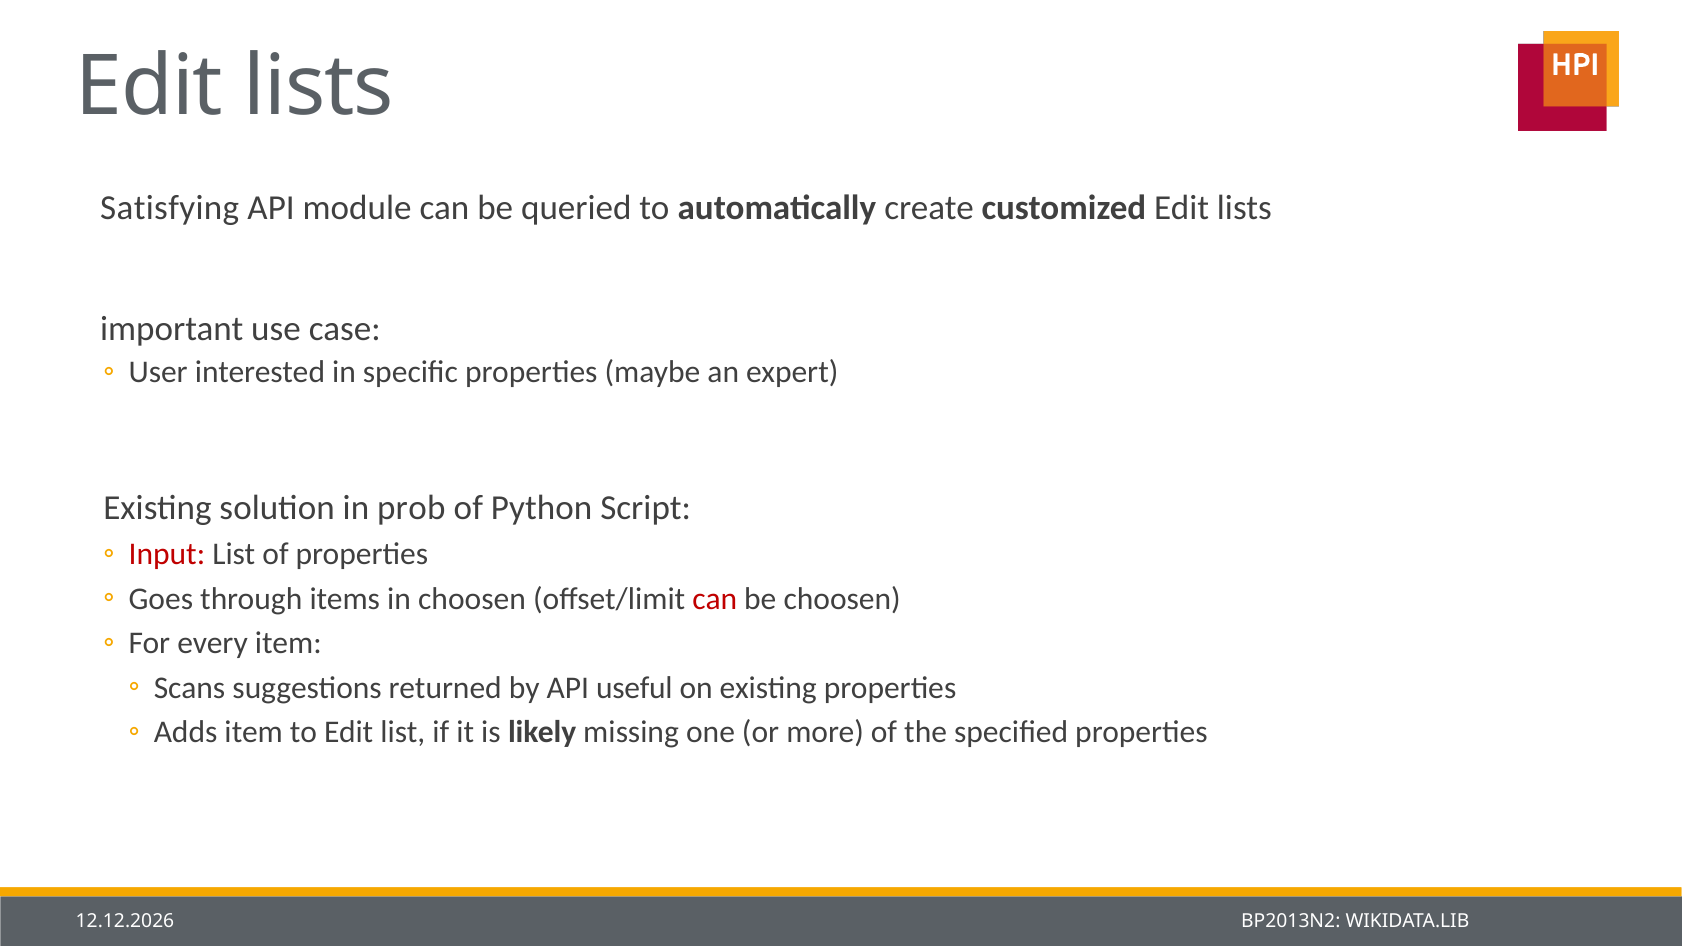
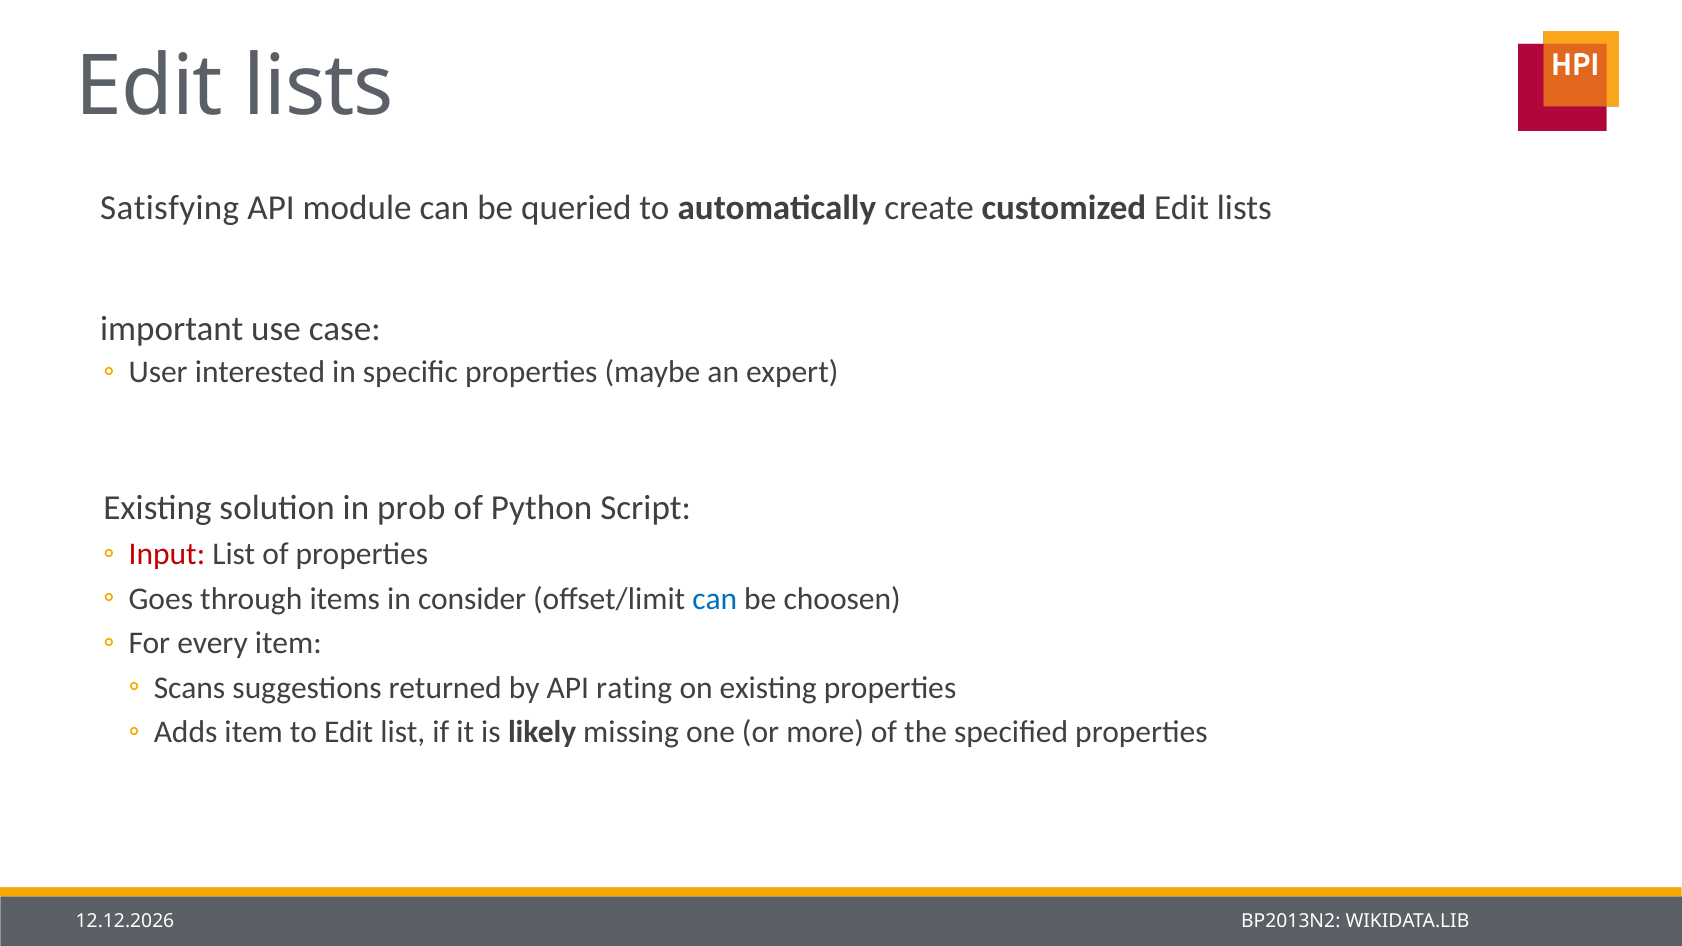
in choosen: choosen -> consider (472, 599)
can colour: red -> blue (715, 599)
useful: useful -> rating (634, 688)
